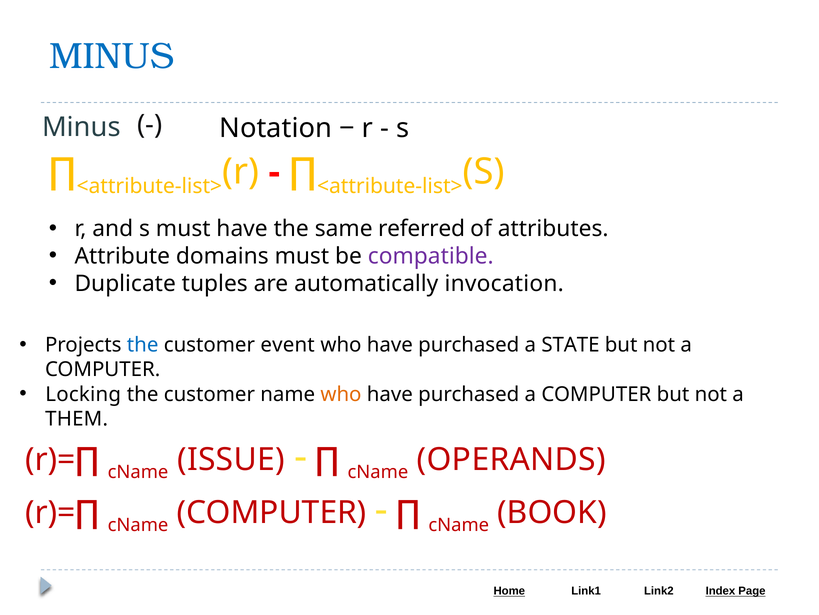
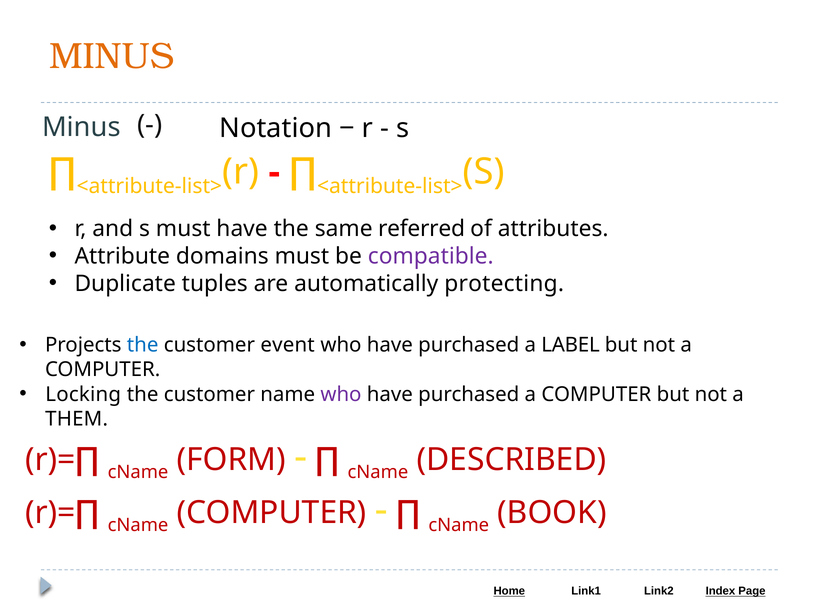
MINUS colour: blue -> orange (112, 56)
invocation: invocation -> protecting (504, 283)
STATE: STATE -> LABEL (571, 345)
who colour: orange -> purple (341, 394)
ISSUE: ISSUE -> FORM (231, 459)
OPERANDS: OPERANDS -> DESCRIBED (512, 459)
